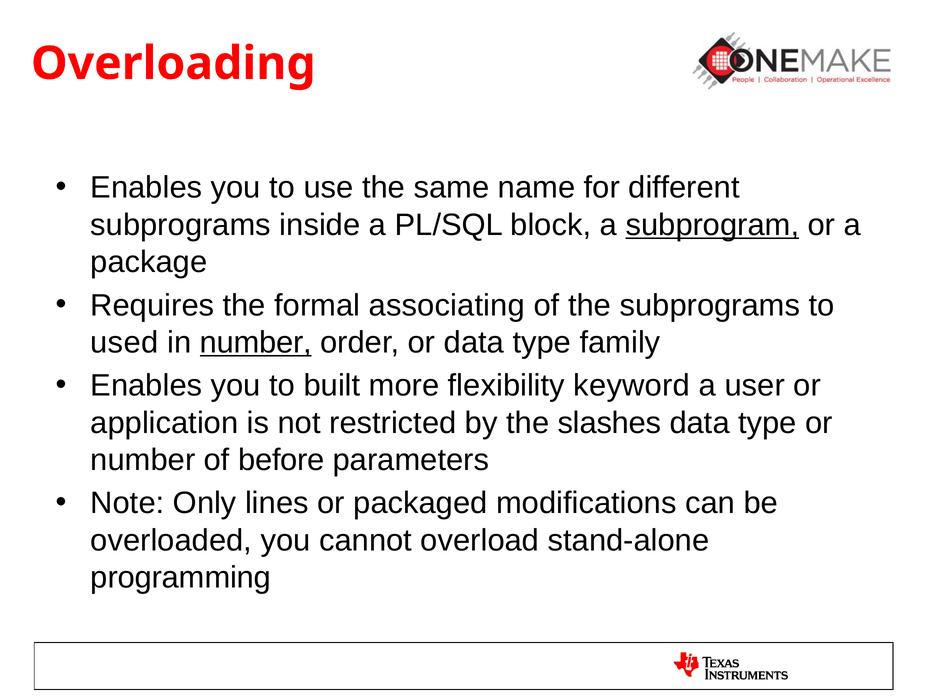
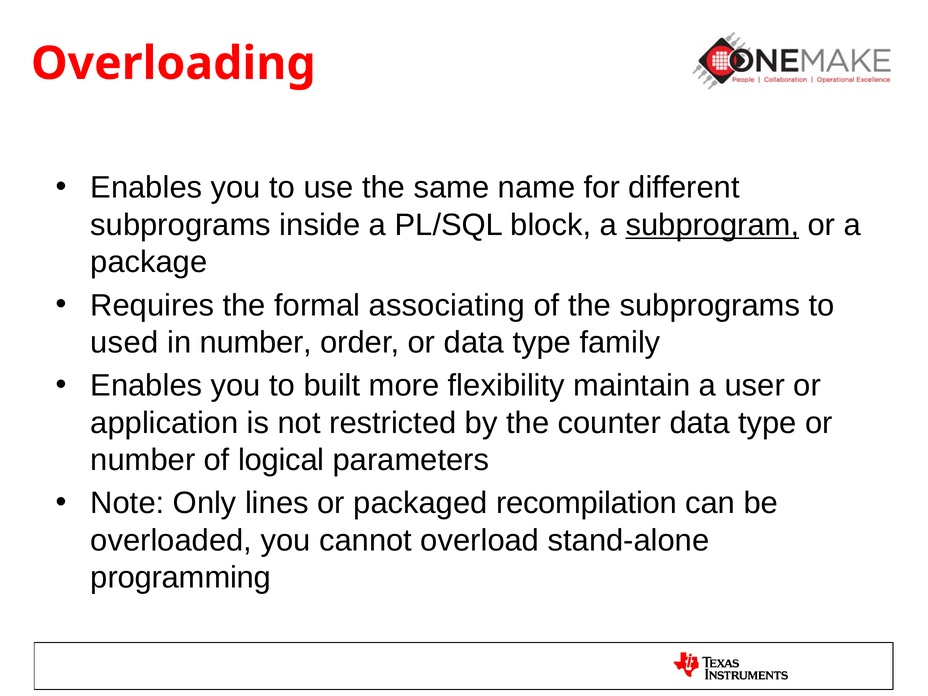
number underline: present -> none (256, 342)
keyword: keyword -> maintain (632, 386)
slashes: slashes -> counter (609, 423)
before: before -> logical (281, 460)
modifications: modifications -> recompilation (586, 503)
